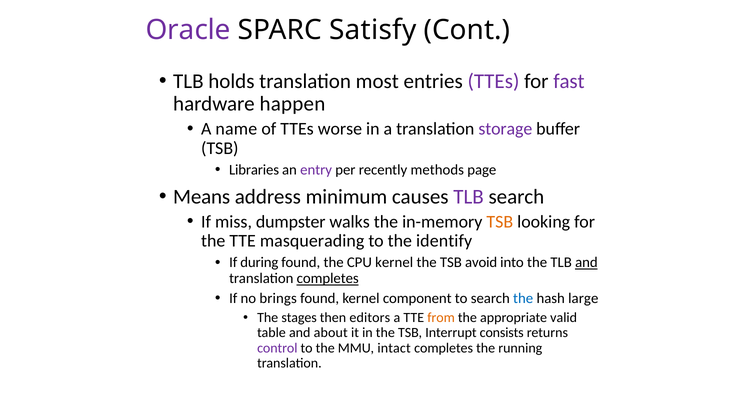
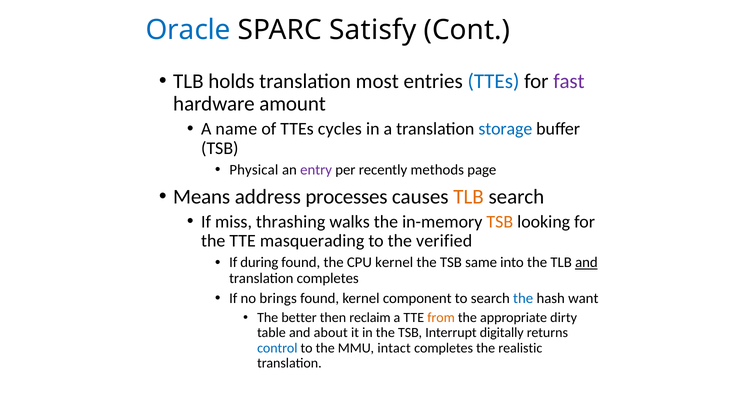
Oracle colour: purple -> blue (188, 30)
TTEs colour: purple -> blue (493, 81)
happen: happen -> amount (293, 104)
worse: worse -> cycles (340, 129)
storage colour: purple -> blue (505, 129)
Libraries: Libraries -> Physical (254, 170)
minimum: minimum -> processes (346, 197)
TLB colour: purple -> orange (469, 197)
dumpster: dumpster -> thrashing (291, 222)
identify: identify -> verified (444, 241)
avoid: avoid -> same (481, 263)
completes underline: present -> none (328, 279)
large: large -> want (583, 298)
stages: stages -> better (299, 318)
editors: editors -> reclaim (370, 318)
valid: valid -> dirty (564, 318)
consists: consists -> digitally (502, 333)
control colour: purple -> blue (277, 348)
running: running -> realistic (520, 348)
